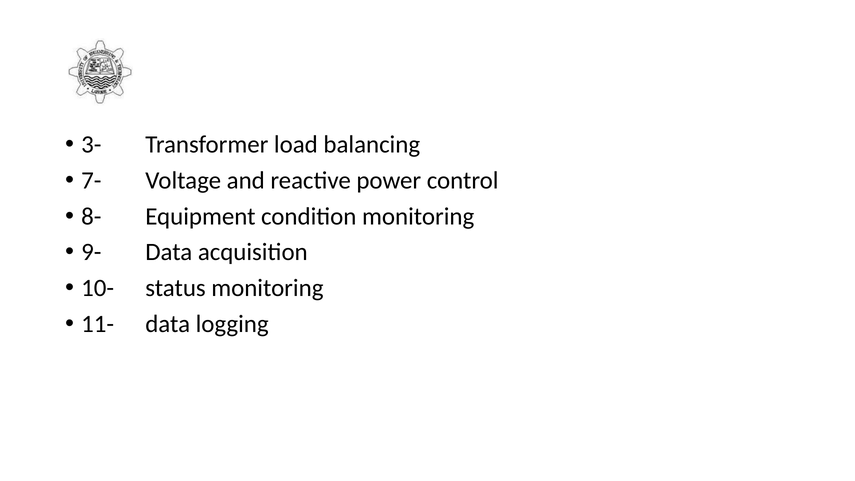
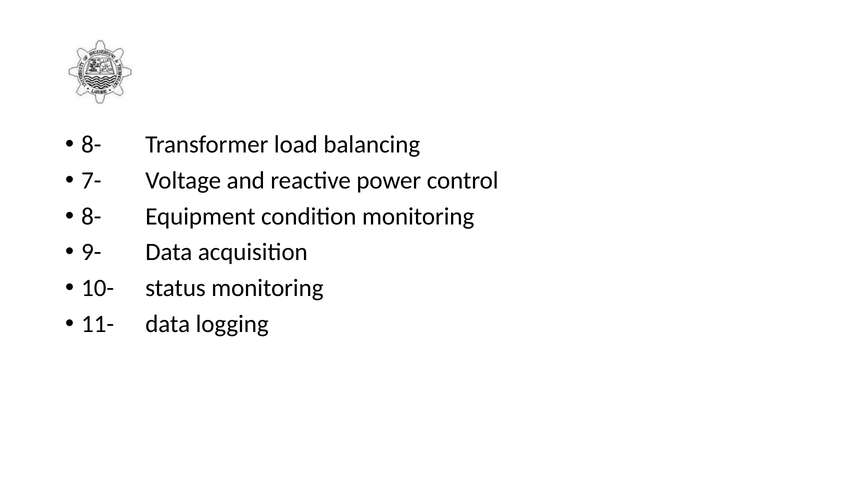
3-: 3- -> 8- (91, 145)
